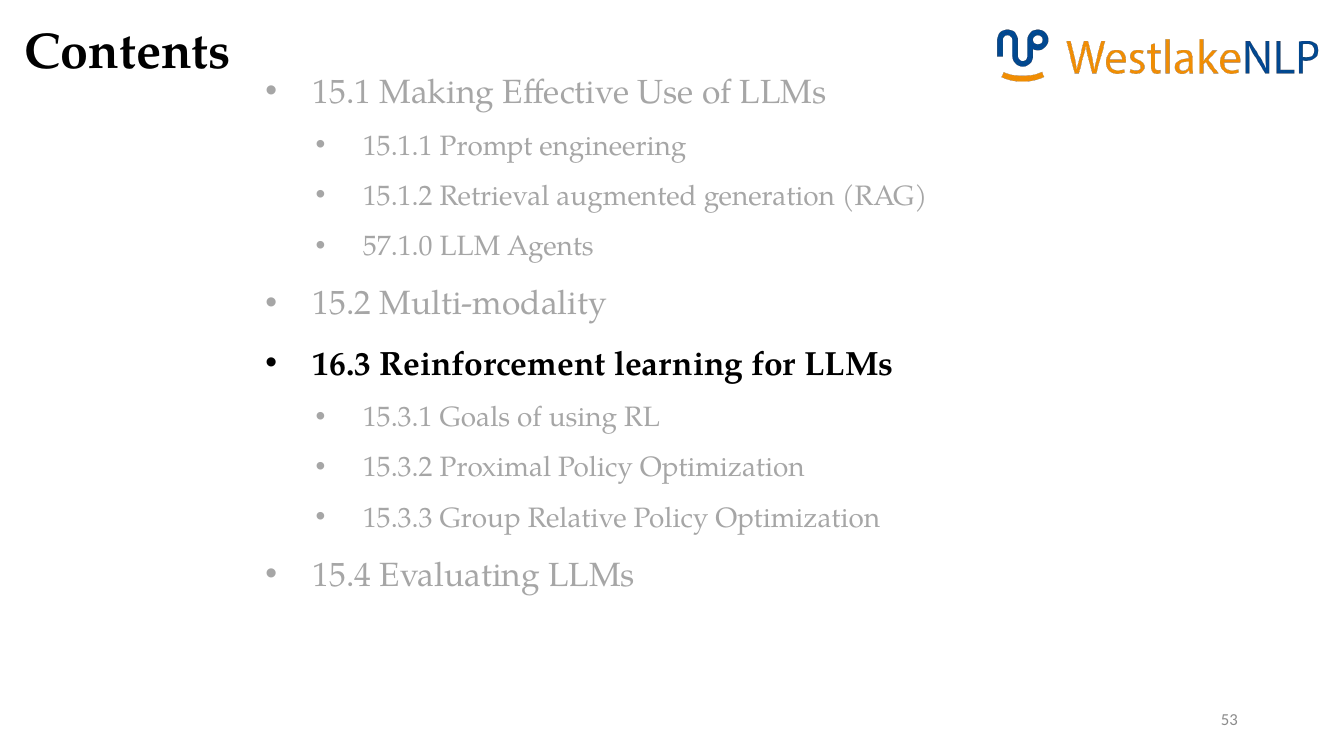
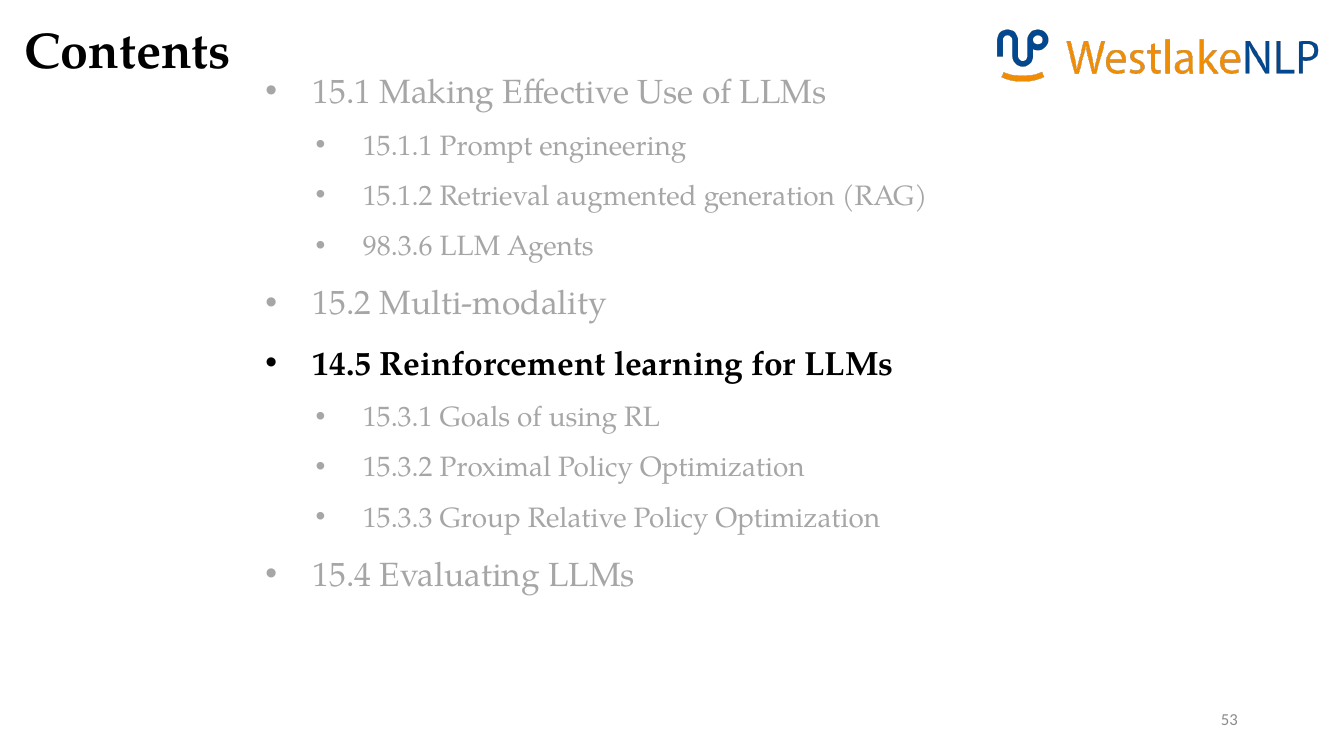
57.1.0: 57.1.0 -> 98.3.6 (398, 246)
16.3: 16.3 -> 14.5 (342, 364)
